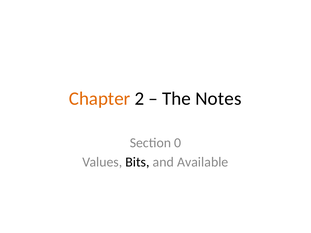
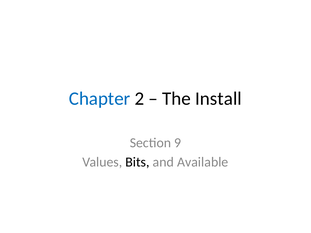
Chapter colour: orange -> blue (100, 99)
Notes: Notes -> Install (218, 99)
0: 0 -> 9 (178, 143)
